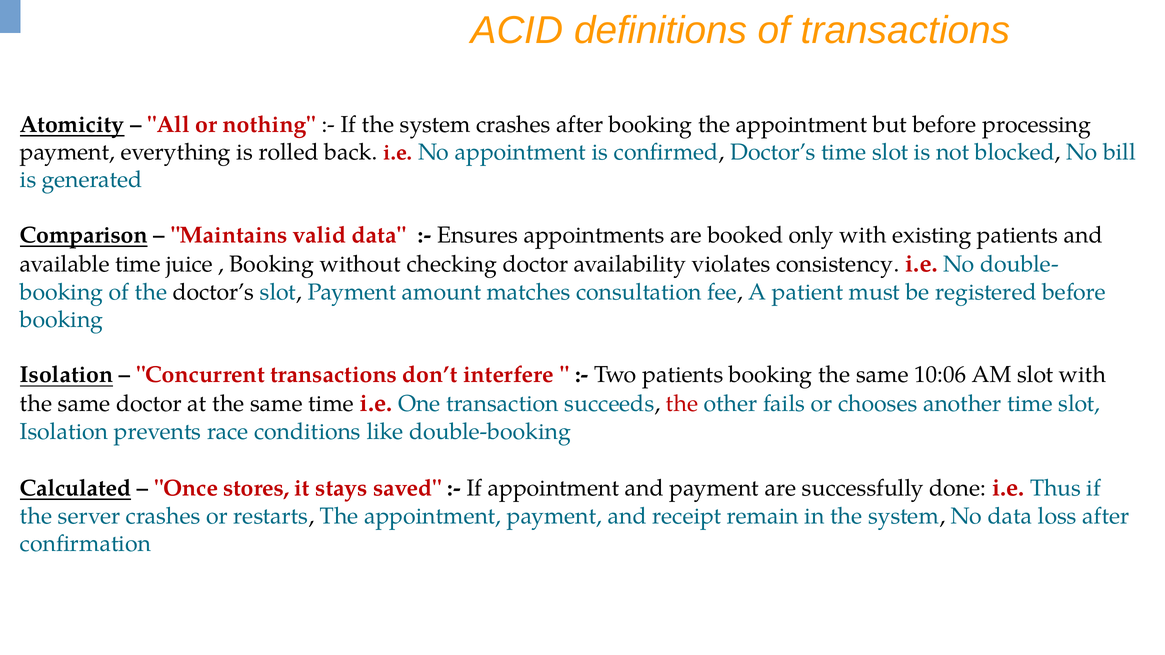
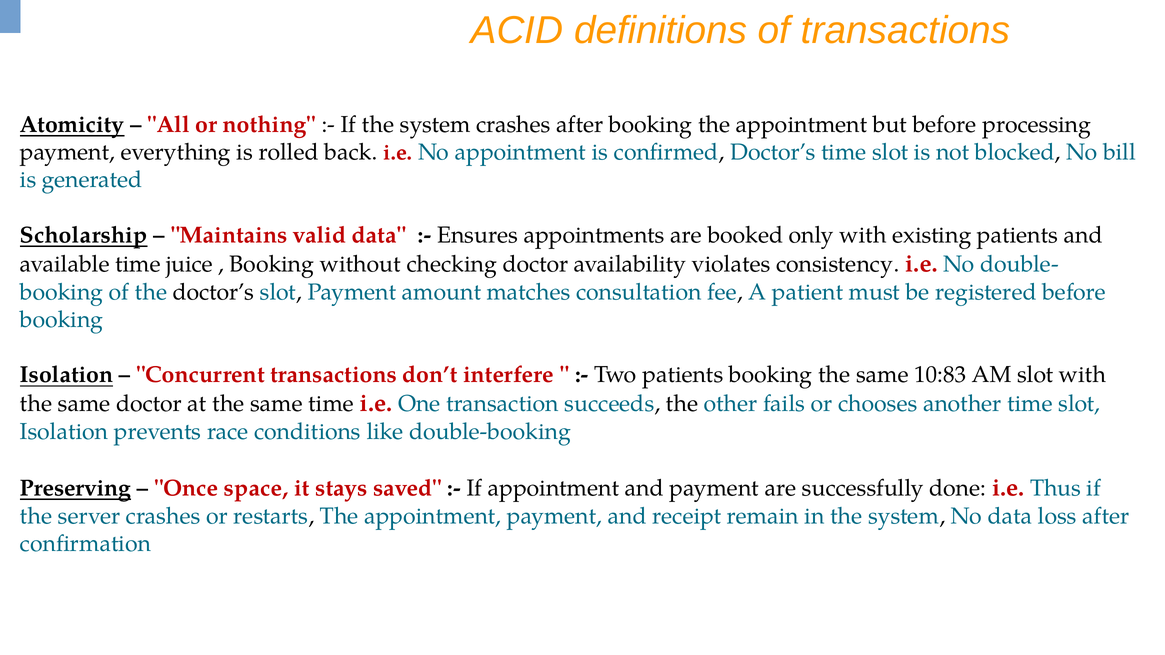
Comparison: Comparison -> Scholarship (84, 235)
10:06: 10:06 -> 10:83 (940, 375)
the colour: red -> black (682, 404)
Calculated: Calculated -> Preserving (76, 488)
stores: stores -> space (256, 488)
